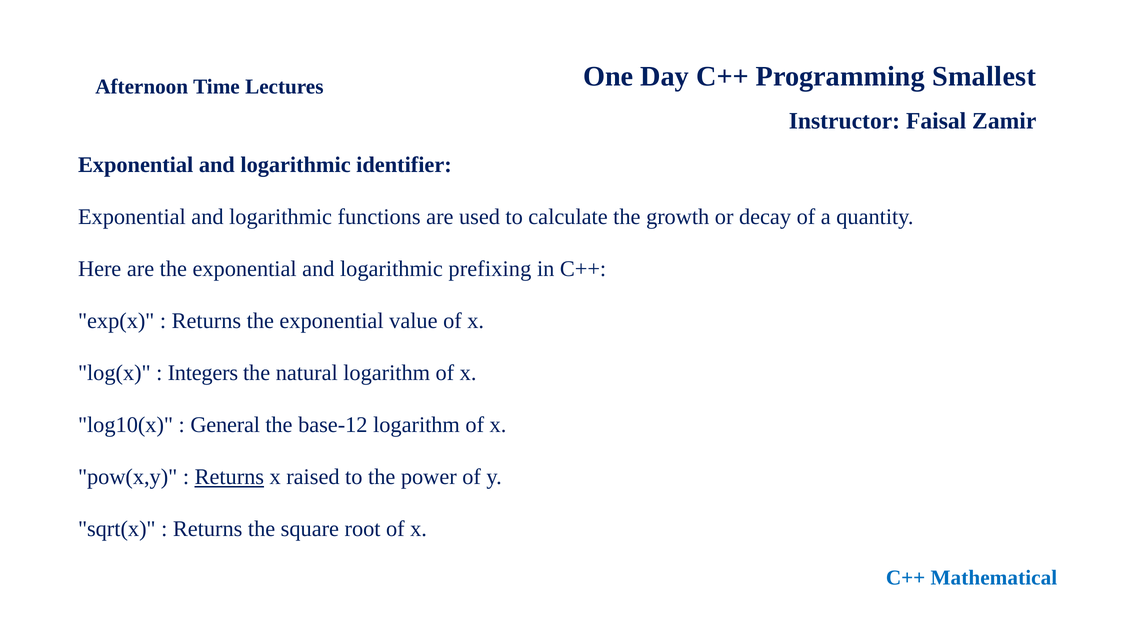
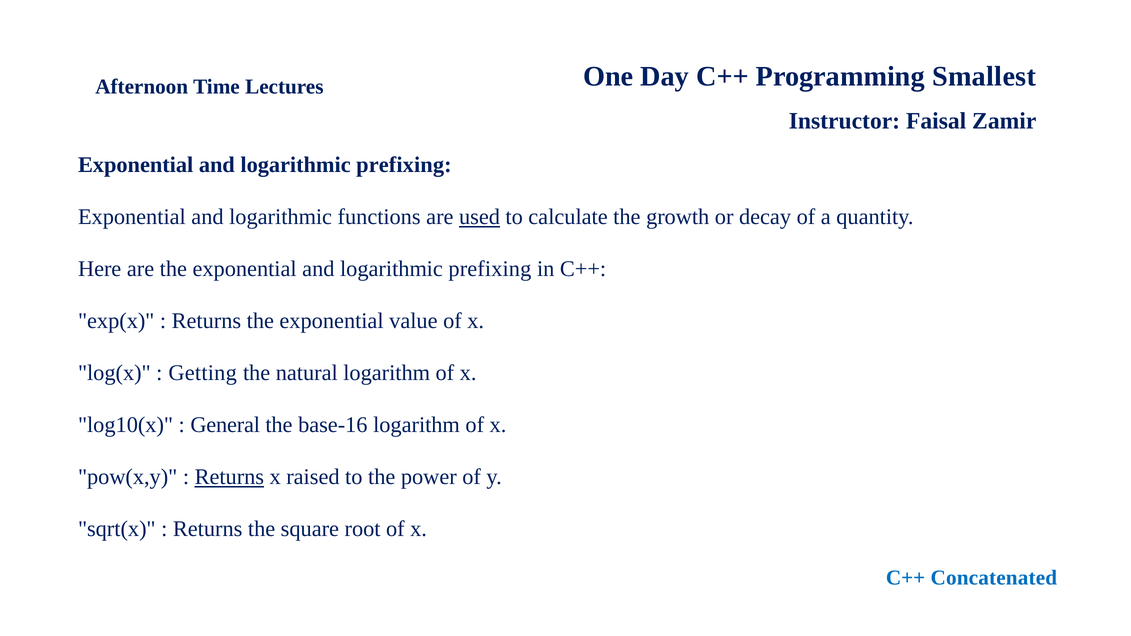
identifier: identifier -> prefixing (404, 165)
used underline: none -> present (479, 217)
Integers: Integers -> Getting (203, 373)
base-12: base-12 -> base-16 (333, 425)
Mathematical: Mathematical -> Concatenated (994, 578)
